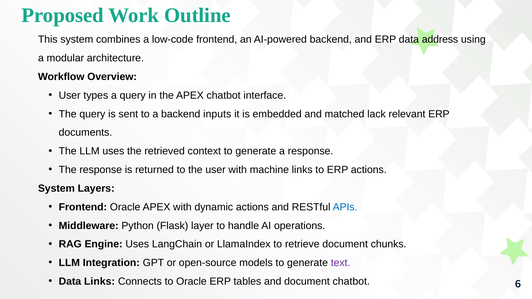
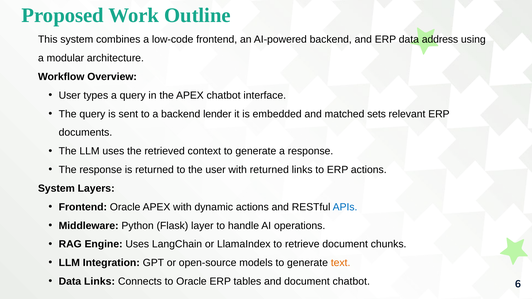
inputs: inputs -> lender (217, 114)
lack: lack -> sets (377, 114)
with machine: machine -> returned (269, 170)
text colour: purple -> orange (341, 263)
